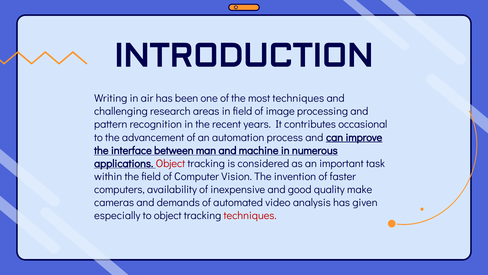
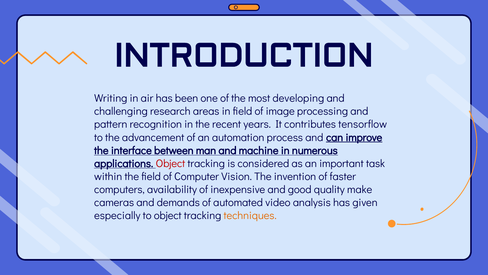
most techniques: techniques -> developing (298, 98)
occasional: occasional -> tensorflow (363, 124)
techniques colour: red -> orange (250, 215)
